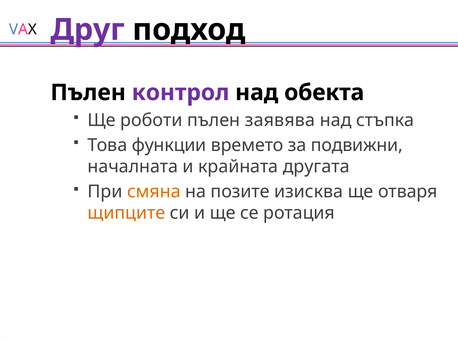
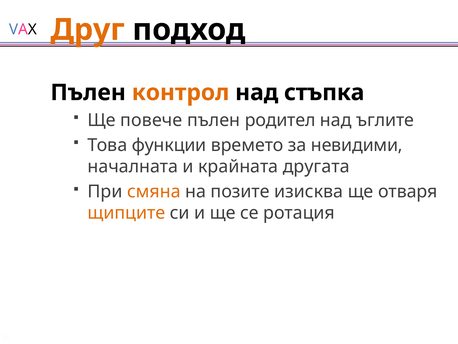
Друг colour: purple -> orange (88, 30)
контрол colour: purple -> orange (181, 92)
обекта: обекта -> стъпка (324, 92)
роботи: роботи -> повече (151, 120)
заявява: заявява -> родител (280, 120)
стъпка: стъпка -> ъглите (385, 120)
подвижни: подвижни -> невидими (357, 145)
